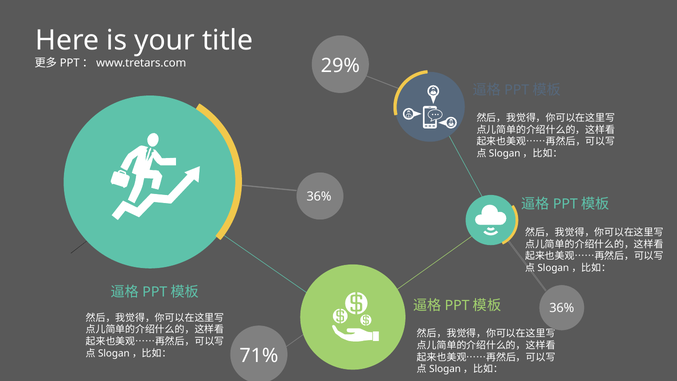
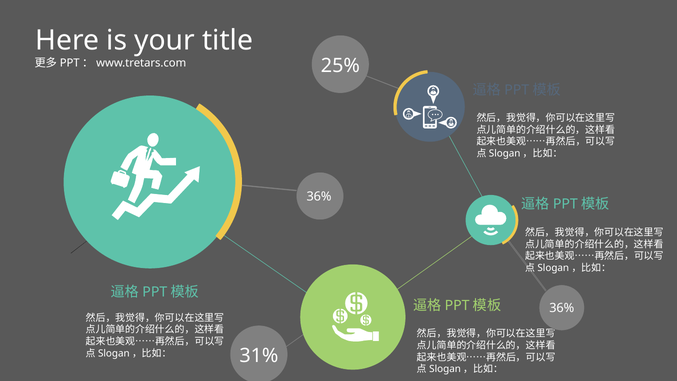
29%: 29% -> 25% (340, 66)
71%: 71% -> 31% (259, 356)
